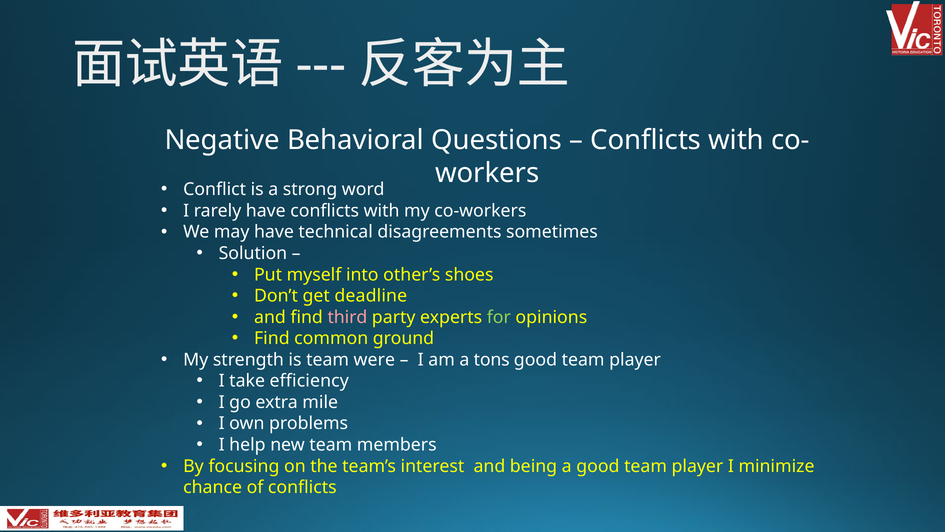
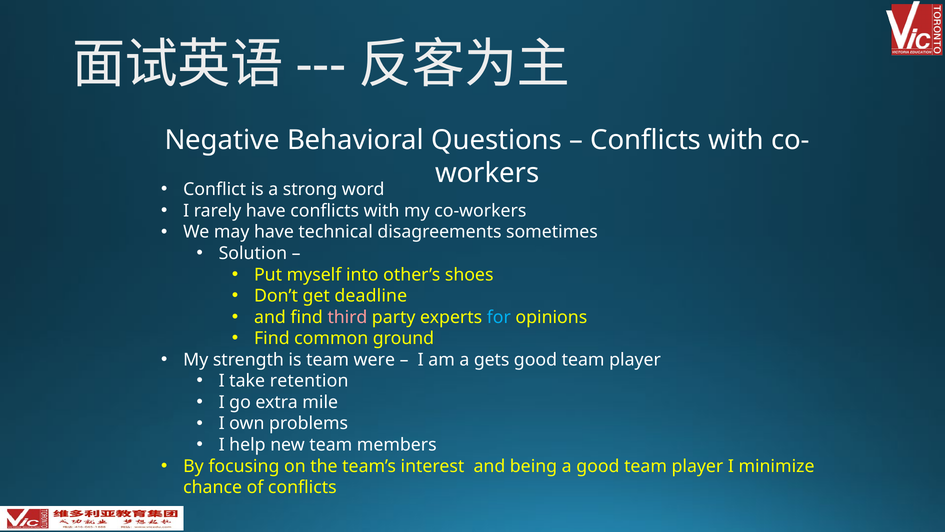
for colour: light green -> light blue (499, 317)
tons: tons -> gets (492, 359)
efficiency: efficiency -> retention (309, 381)
